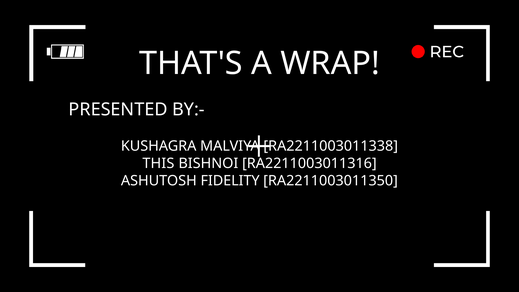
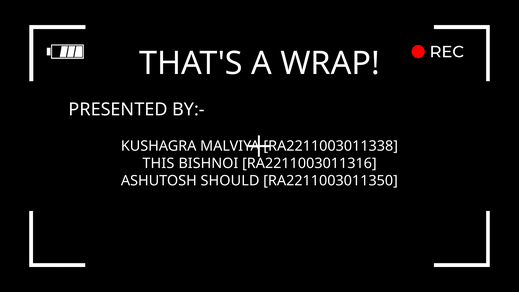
FIDELITY: FIDELITY -> SHOULD (230, 181)
